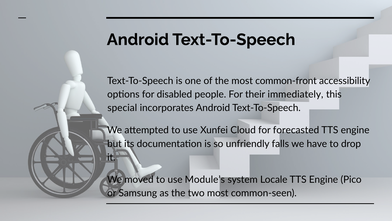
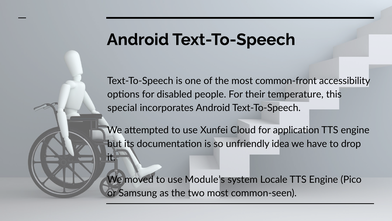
immediately: immediately -> temperature (296, 94)
forecasted: forecasted -> application (296, 130)
falls: falls -> idea (280, 143)
